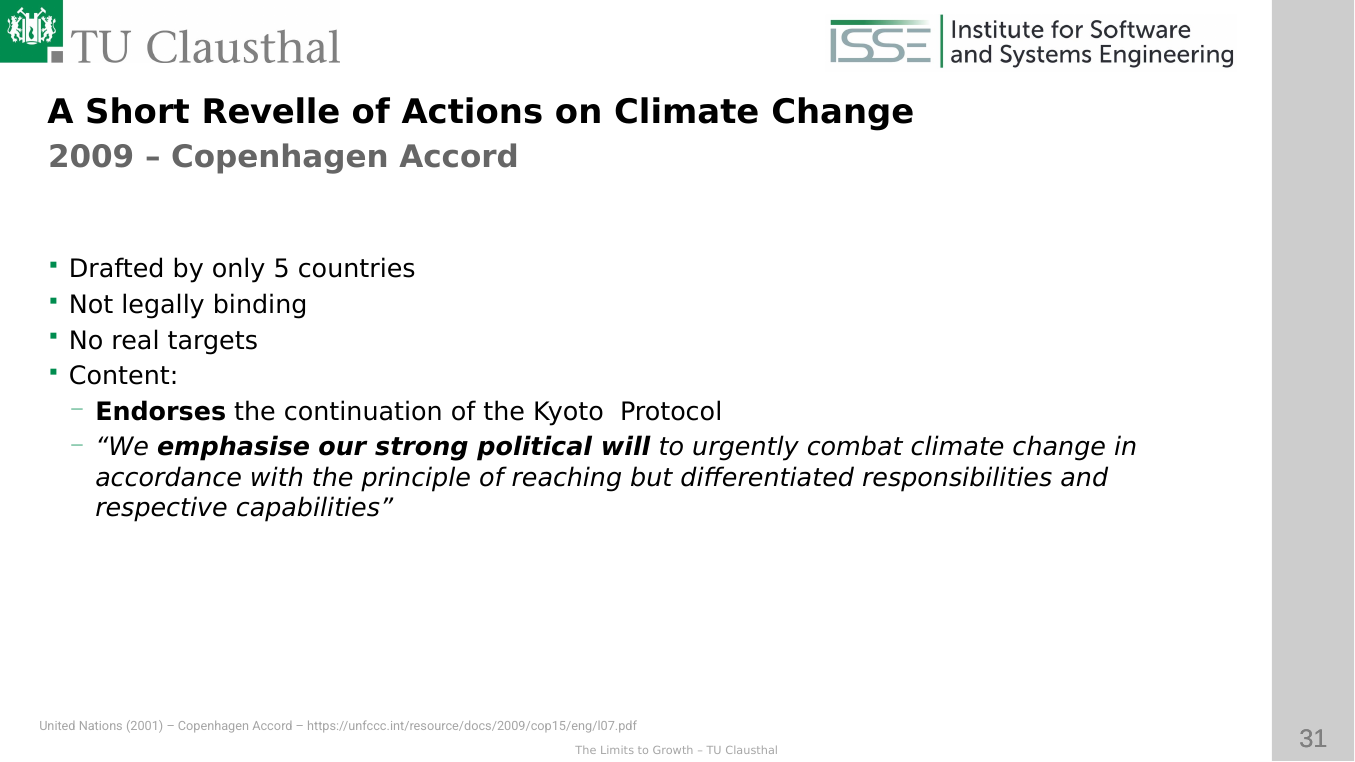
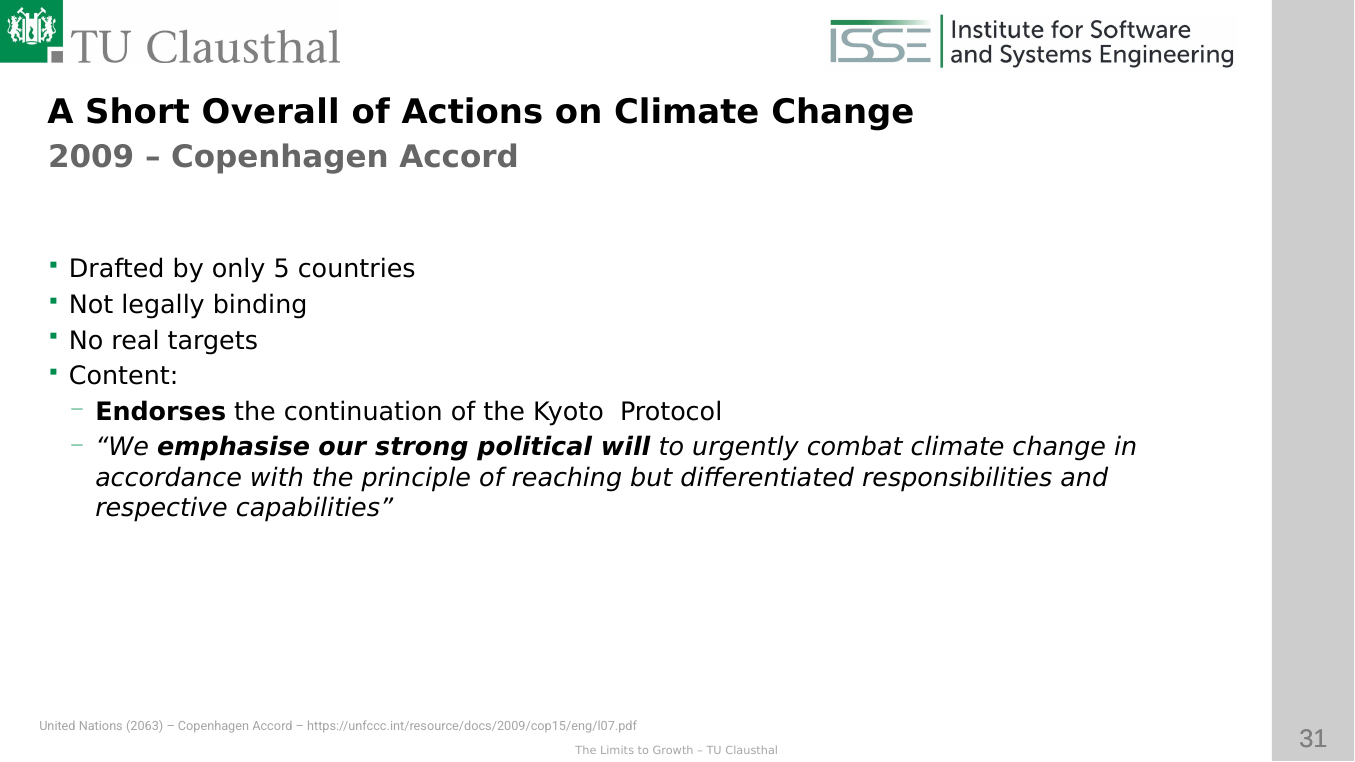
Revelle: Revelle -> Overall (271, 113)
2001: 2001 -> 2063 (145, 726)
